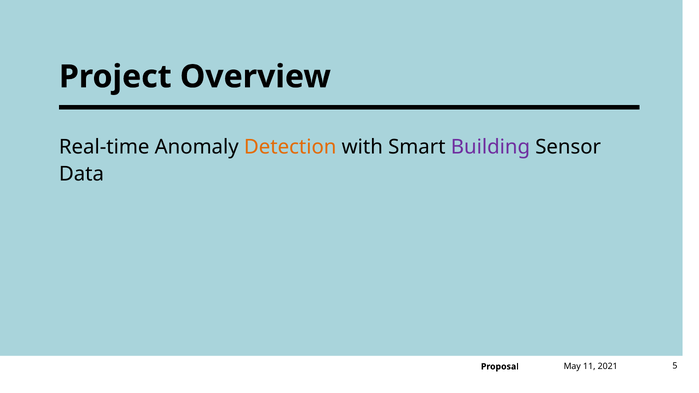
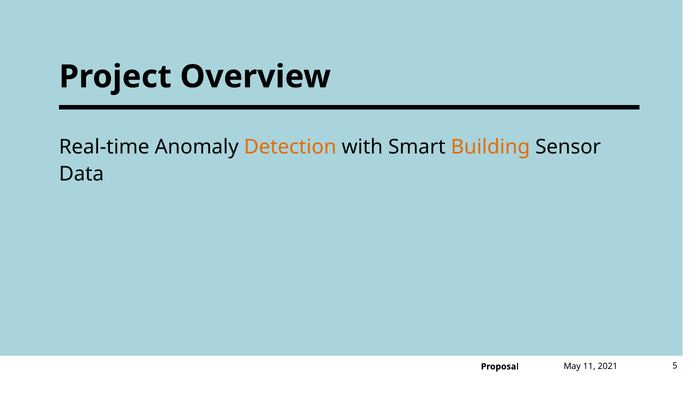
Building colour: purple -> orange (490, 147)
